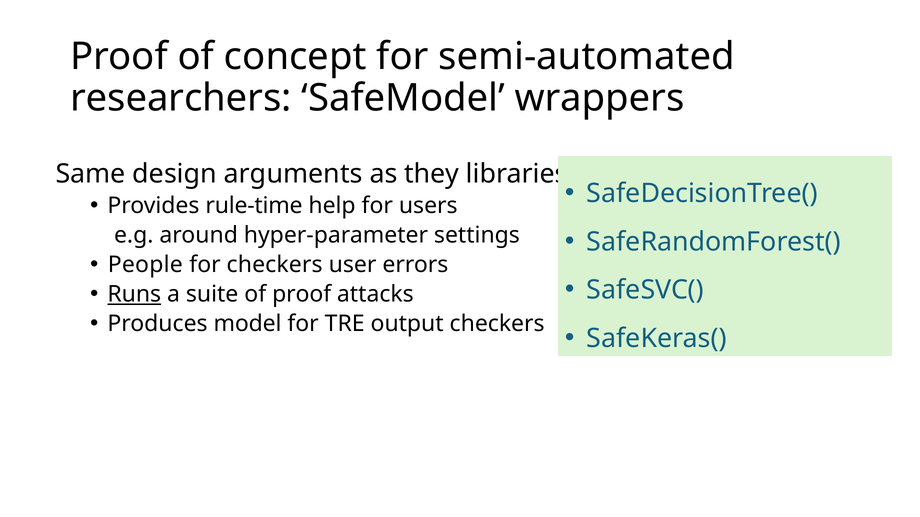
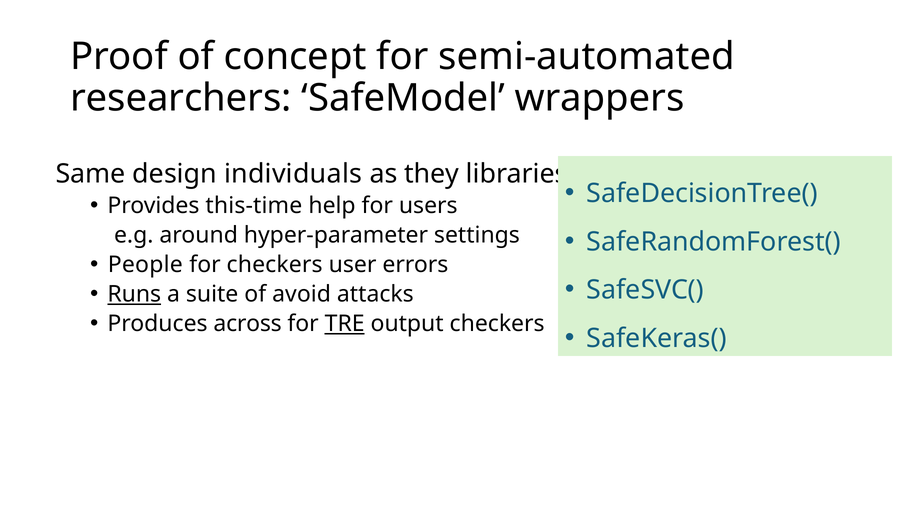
arguments: arguments -> individuals (293, 174)
rule-time: rule-time -> this-time (254, 206)
of proof: proof -> avoid (302, 295)
model: model -> across (248, 324)
TRE underline: none -> present (345, 324)
